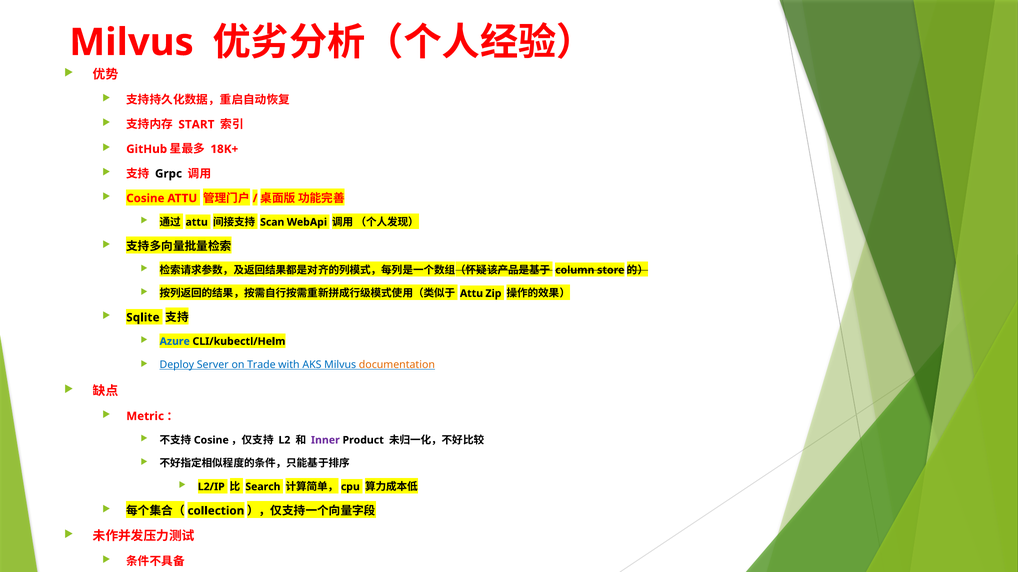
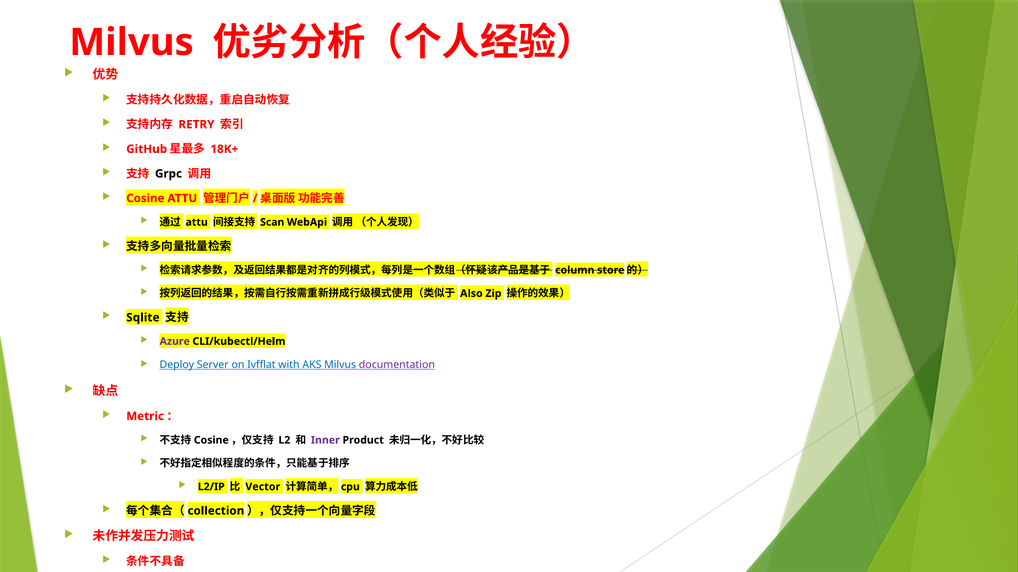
START: START -> RETRY (196, 125)
Attu: Attu -> Also (471, 294)
Azure colour: blue -> purple (175, 342)
Trade: Trade -> Ivfflat (261, 365)
documentation colour: orange -> purple (397, 365)
Search: Search -> Vector (263, 487)
